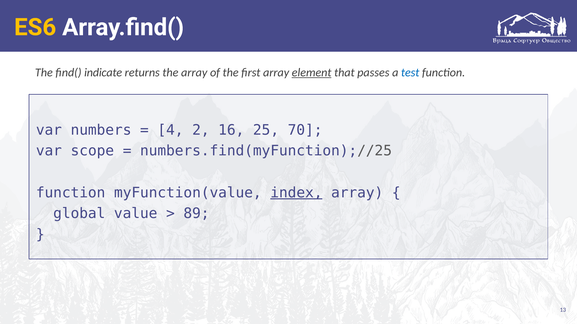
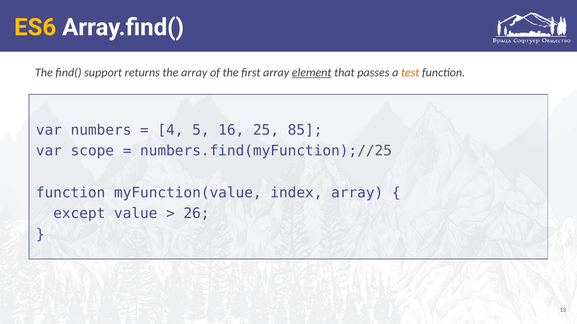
indicate: indicate -> support (103, 73)
test colour: blue -> orange (410, 73)
2: 2 -> 5 (201, 130)
70: 70 -> 85 (305, 130)
index underline: present -> none (296, 193)
global: global -> except (79, 214)
89: 89 -> 26 (196, 214)
